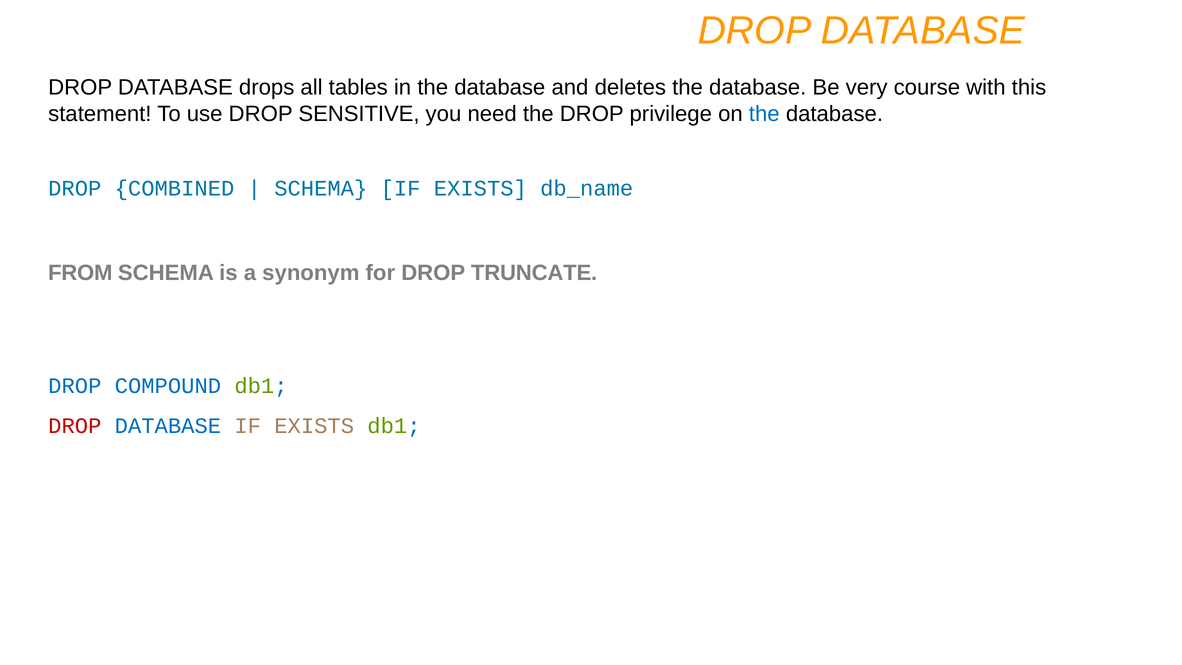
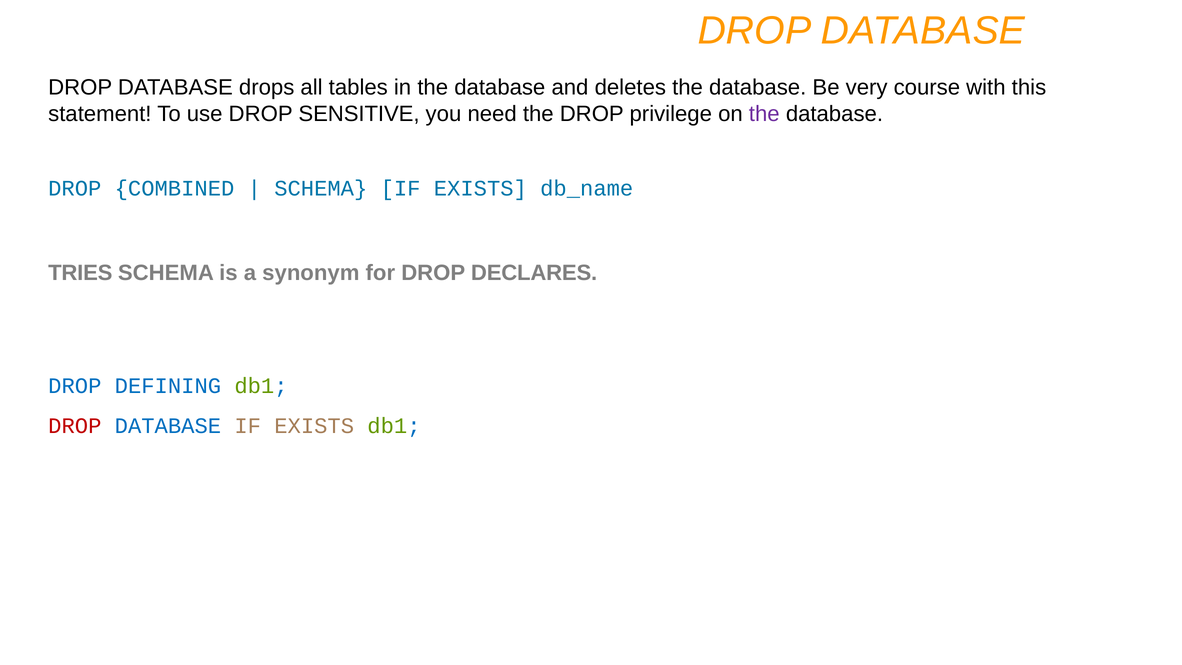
the colour: blue -> purple (764, 114)
FROM: FROM -> TRIES (80, 273)
TRUNCATE: TRUNCATE -> DECLARES (534, 273)
COMPOUND: COMPOUND -> DEFINING (168, 386)
